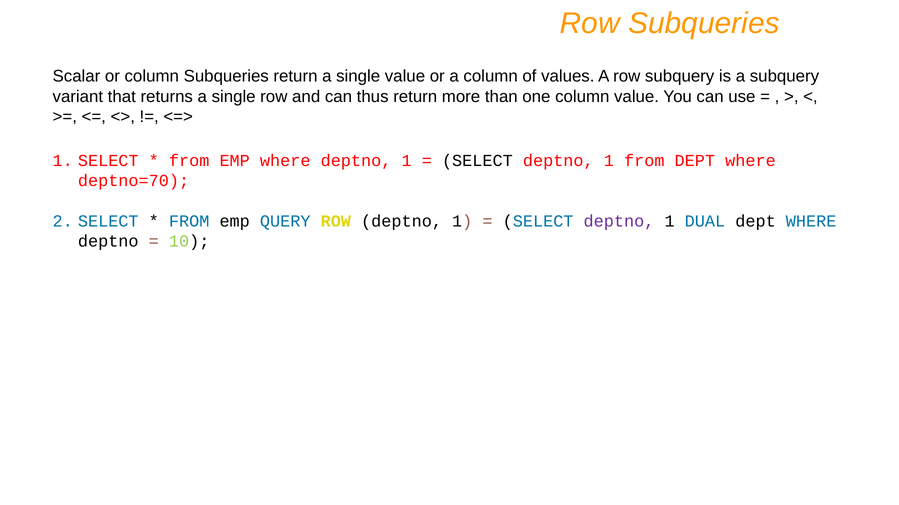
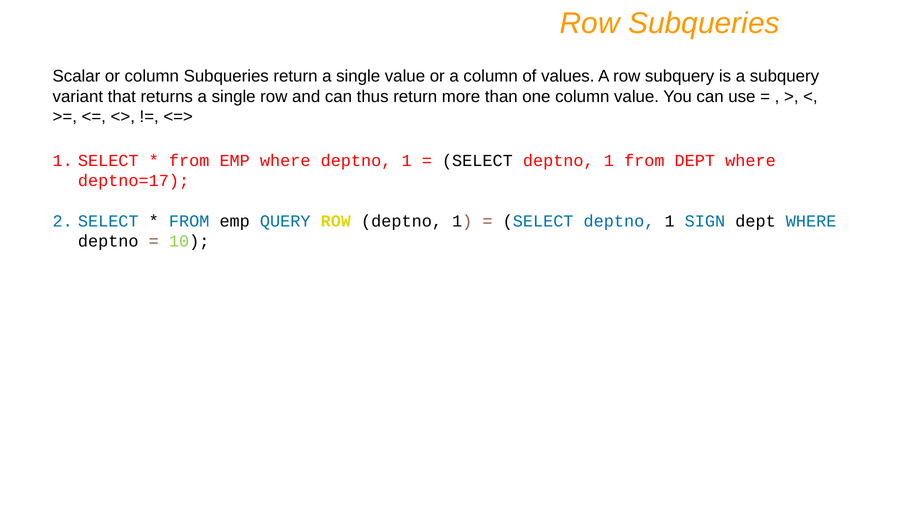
deptno=70: deptno=70 -> deptno=17 (134, 181)
deptno colour: purple -> blue (619, 221)
DUAL: DUAL -> SIGN (705, 221)
